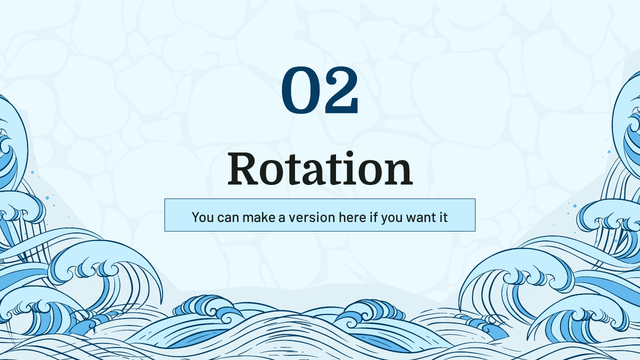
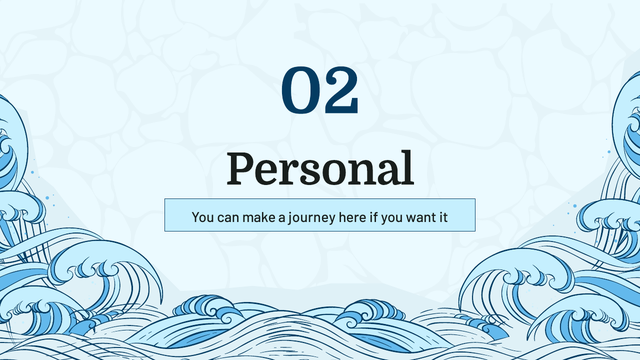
Rotation: Rotation -> Personal (320, 170)
version: version -> journey (312, 217)
